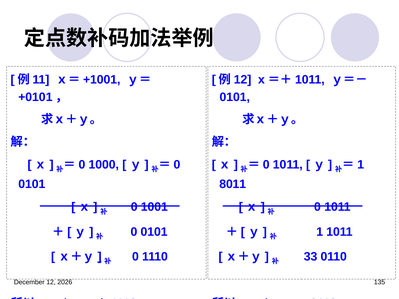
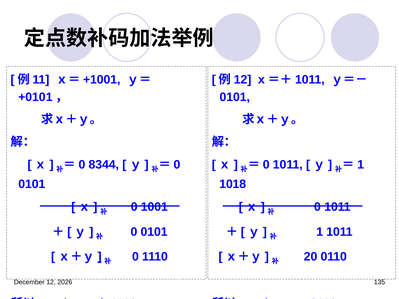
1000: 1000 -> 8344 (104, 165)
8011: 8011 -> 1018 (233, 184)
33: 33 -> 20 (311, 257)
